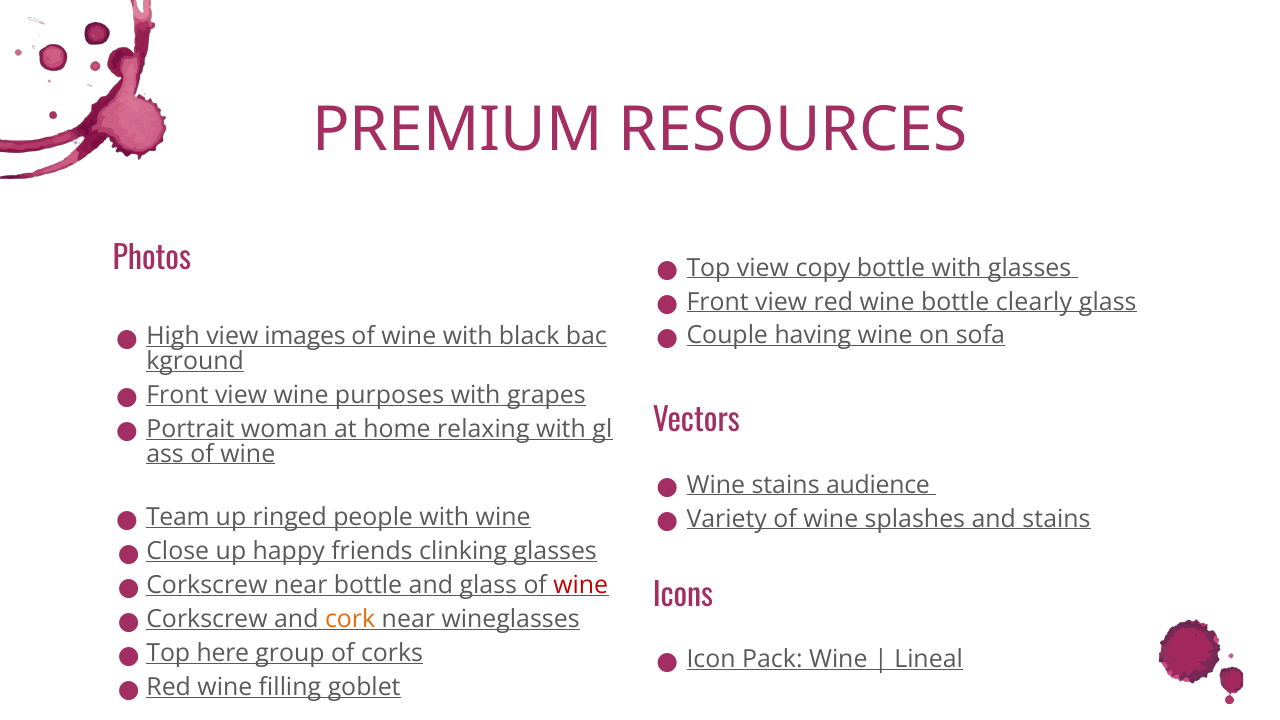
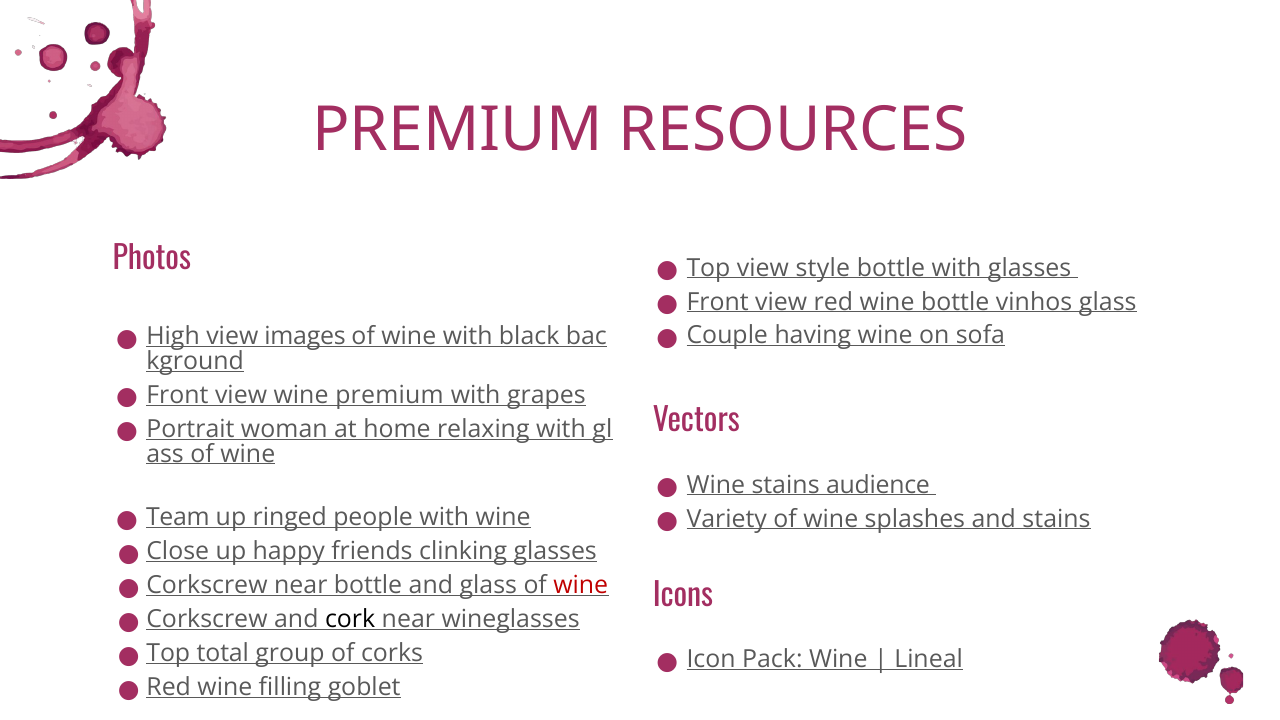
copy: copy -> style (823, 268)
clearly: clearly -> vinhos (1034, 302)
wine purposes: purposes -> premium (389, 395)
cork colour: orange -> black (350, 619)
here: here -> total (223, 653)
